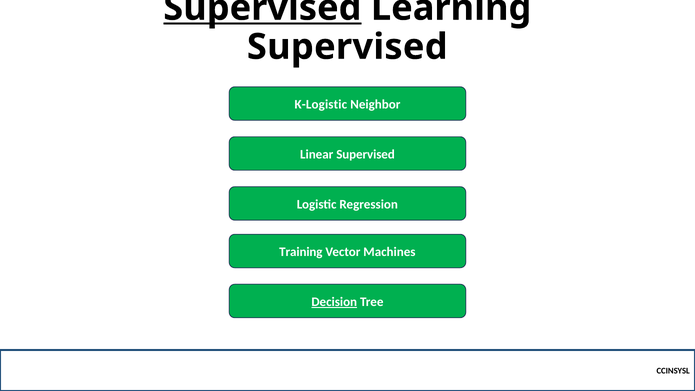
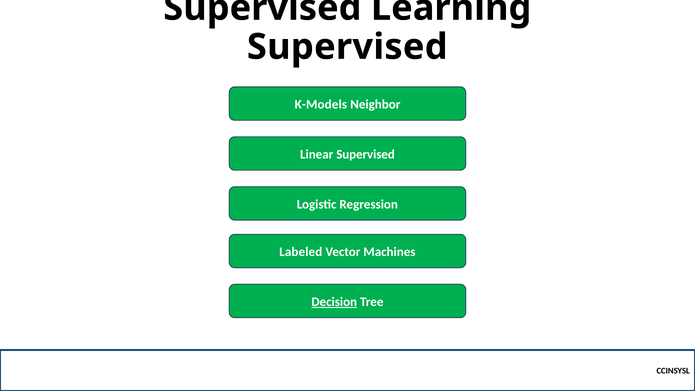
Supervised underline: present -> none (262, 8)
K-Logistic: K-Logistic -> K-Models (321, 104)
Training: Training -> Labeled (301, 252)
